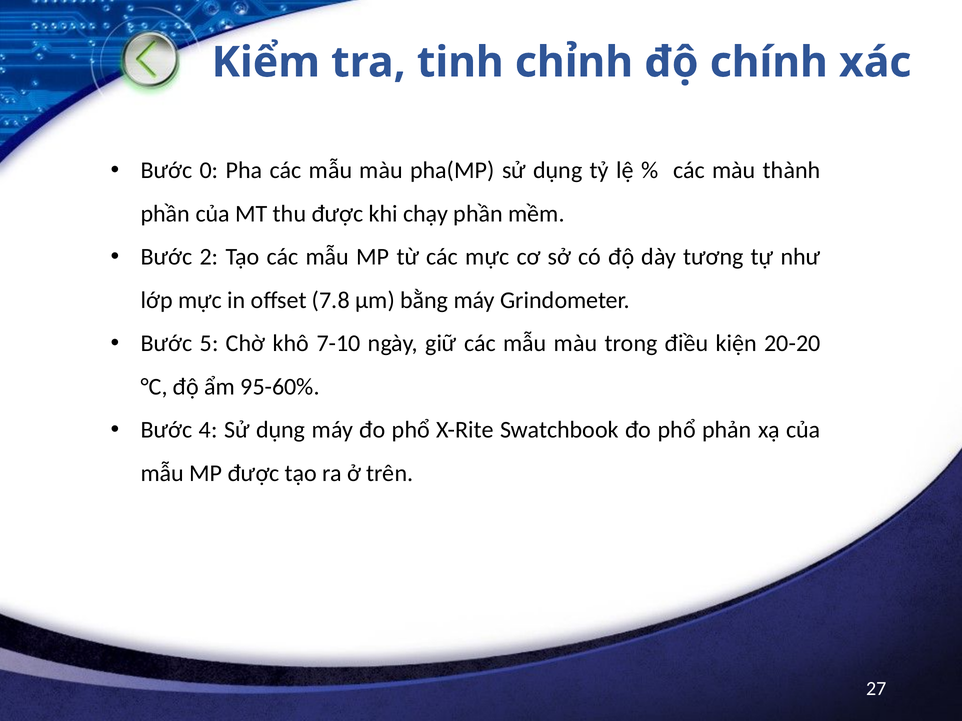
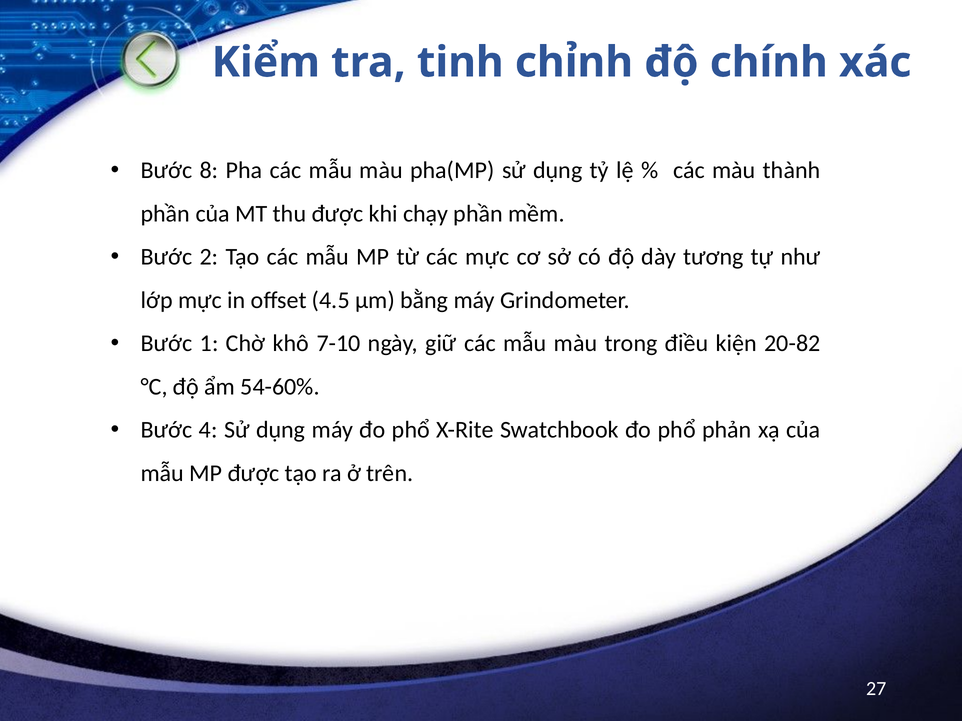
0: 0 -> 8 (209, 171)
7.8: 7.8 -> 4.5 (331, 300)
5: 5 -> 1 (209, 344)
20-20: 20-20 -> 20-82 (792, 344)
95-60%: 95-60% -> 54-60% (280, 387)
